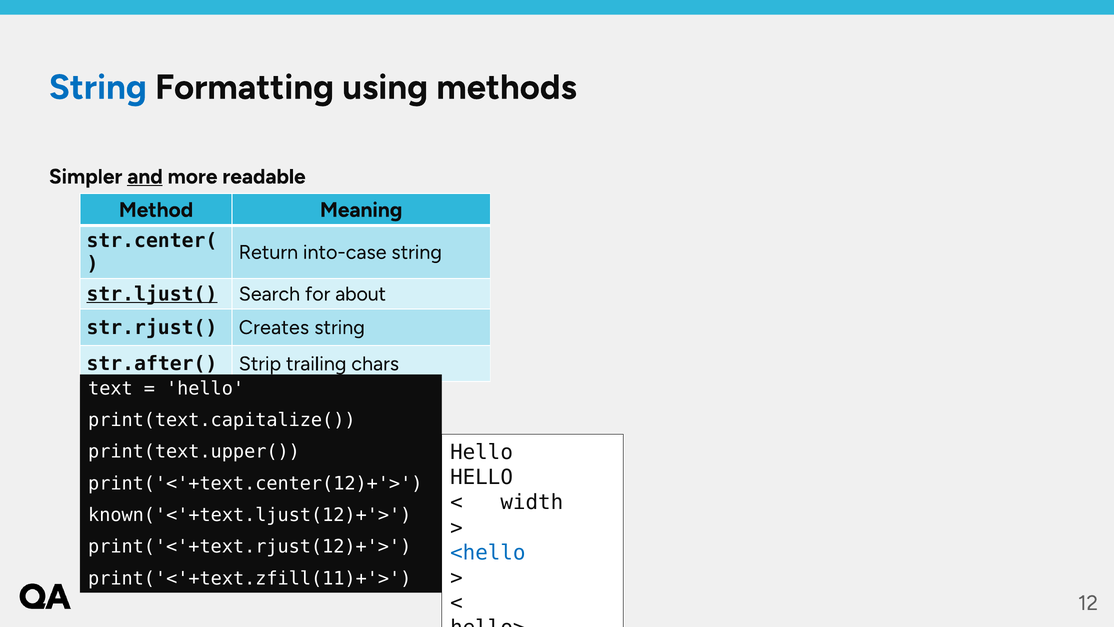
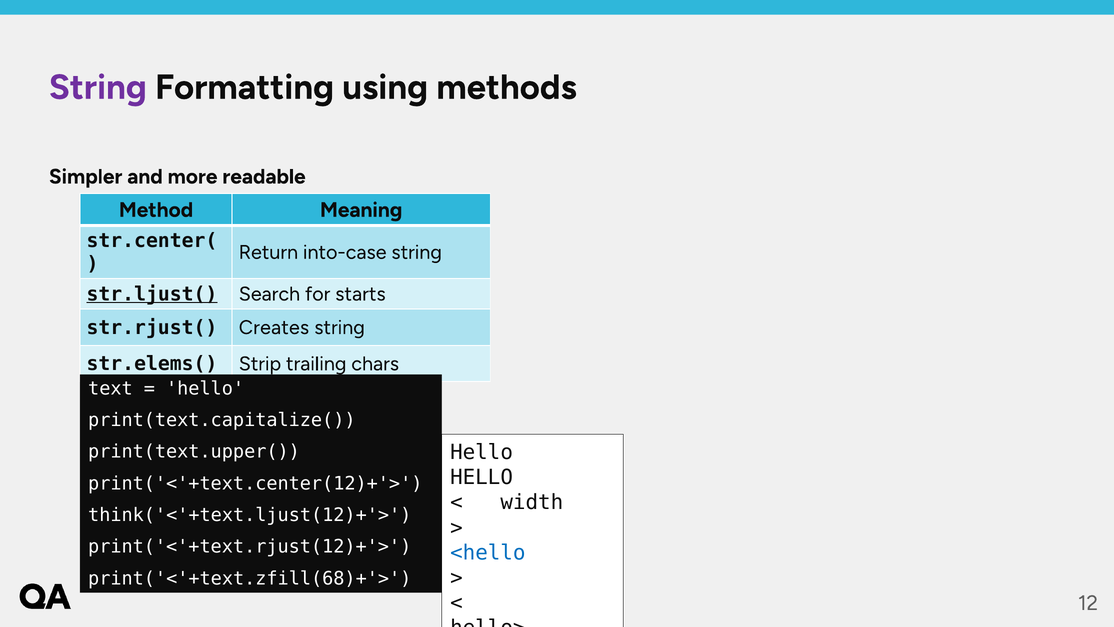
String colour: blue -> purple (98, 87)
and underline: present -> none (145, 177)
about: about -> starts (360, 294)
str.after(: str.after( -> str.elems( (152, 364)
known('<'+text.ljust(12)+'>: known('<'+text.ljust(12)+'> -> think('<'+text.ljust(12)+'> (250, 515)
print('<'+text.zfill(11)+'>: print('<'+text.zfill(11)+'> -> print('<'+text.zfill(68)+'> (250, 578)
